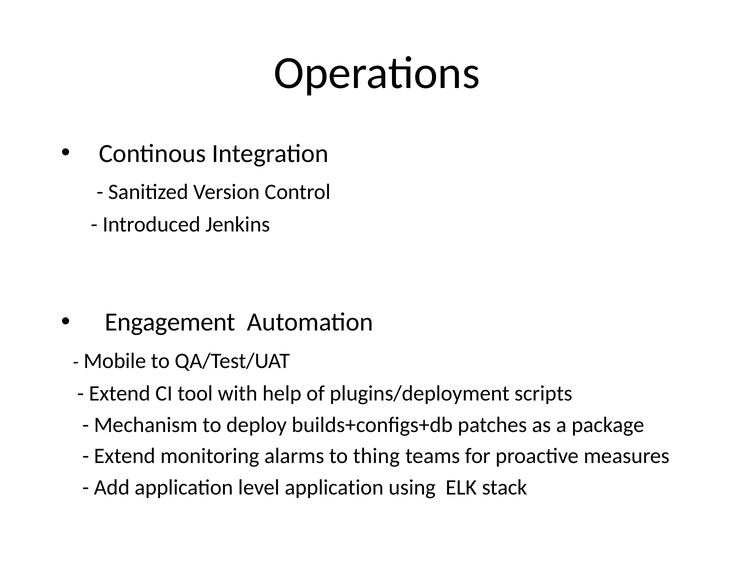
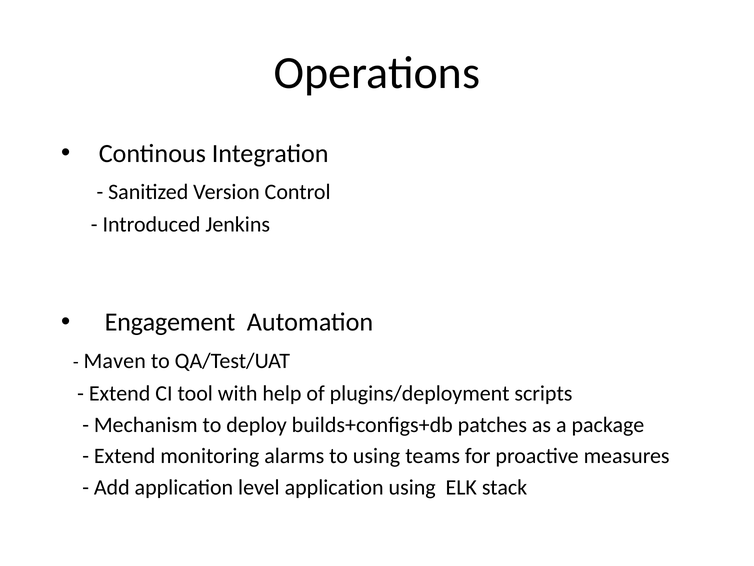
Mobile: Mobile -> Maven (115, 361)
to thing: thing -> using (377, 456)
